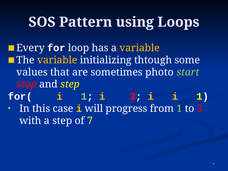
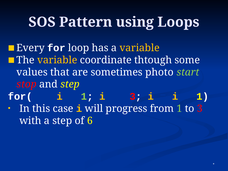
initializing: initializing -> coordinate (106, 60)
7: 7 -> 6 (90, 121)
